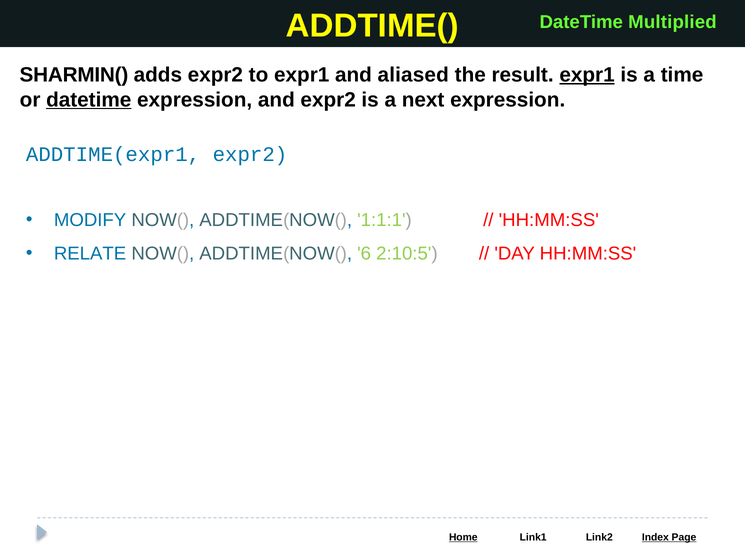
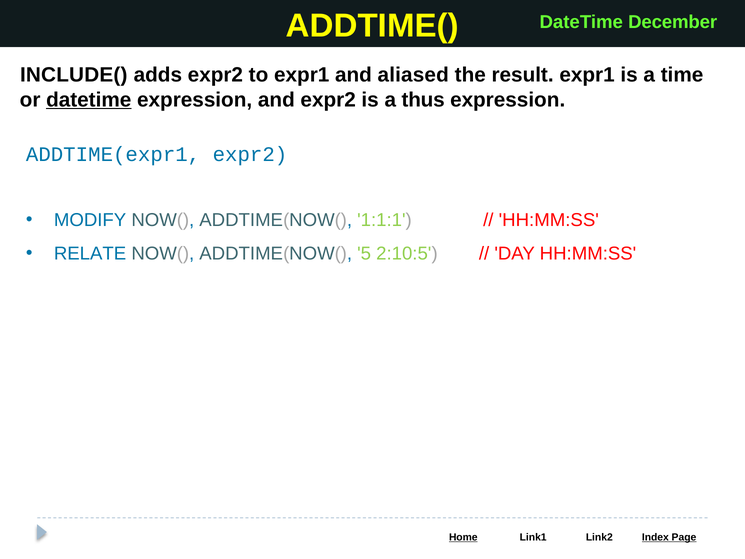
Multiplied: Multiplied -> December (673, 22)
SHARMIN(: SHARMIN( -> INCLUDE( (74, 75)
expr1 underline: present -> none (587, 75)
next: next -> thus (423, 100)
6: 6 -> 5 (364, 253)
